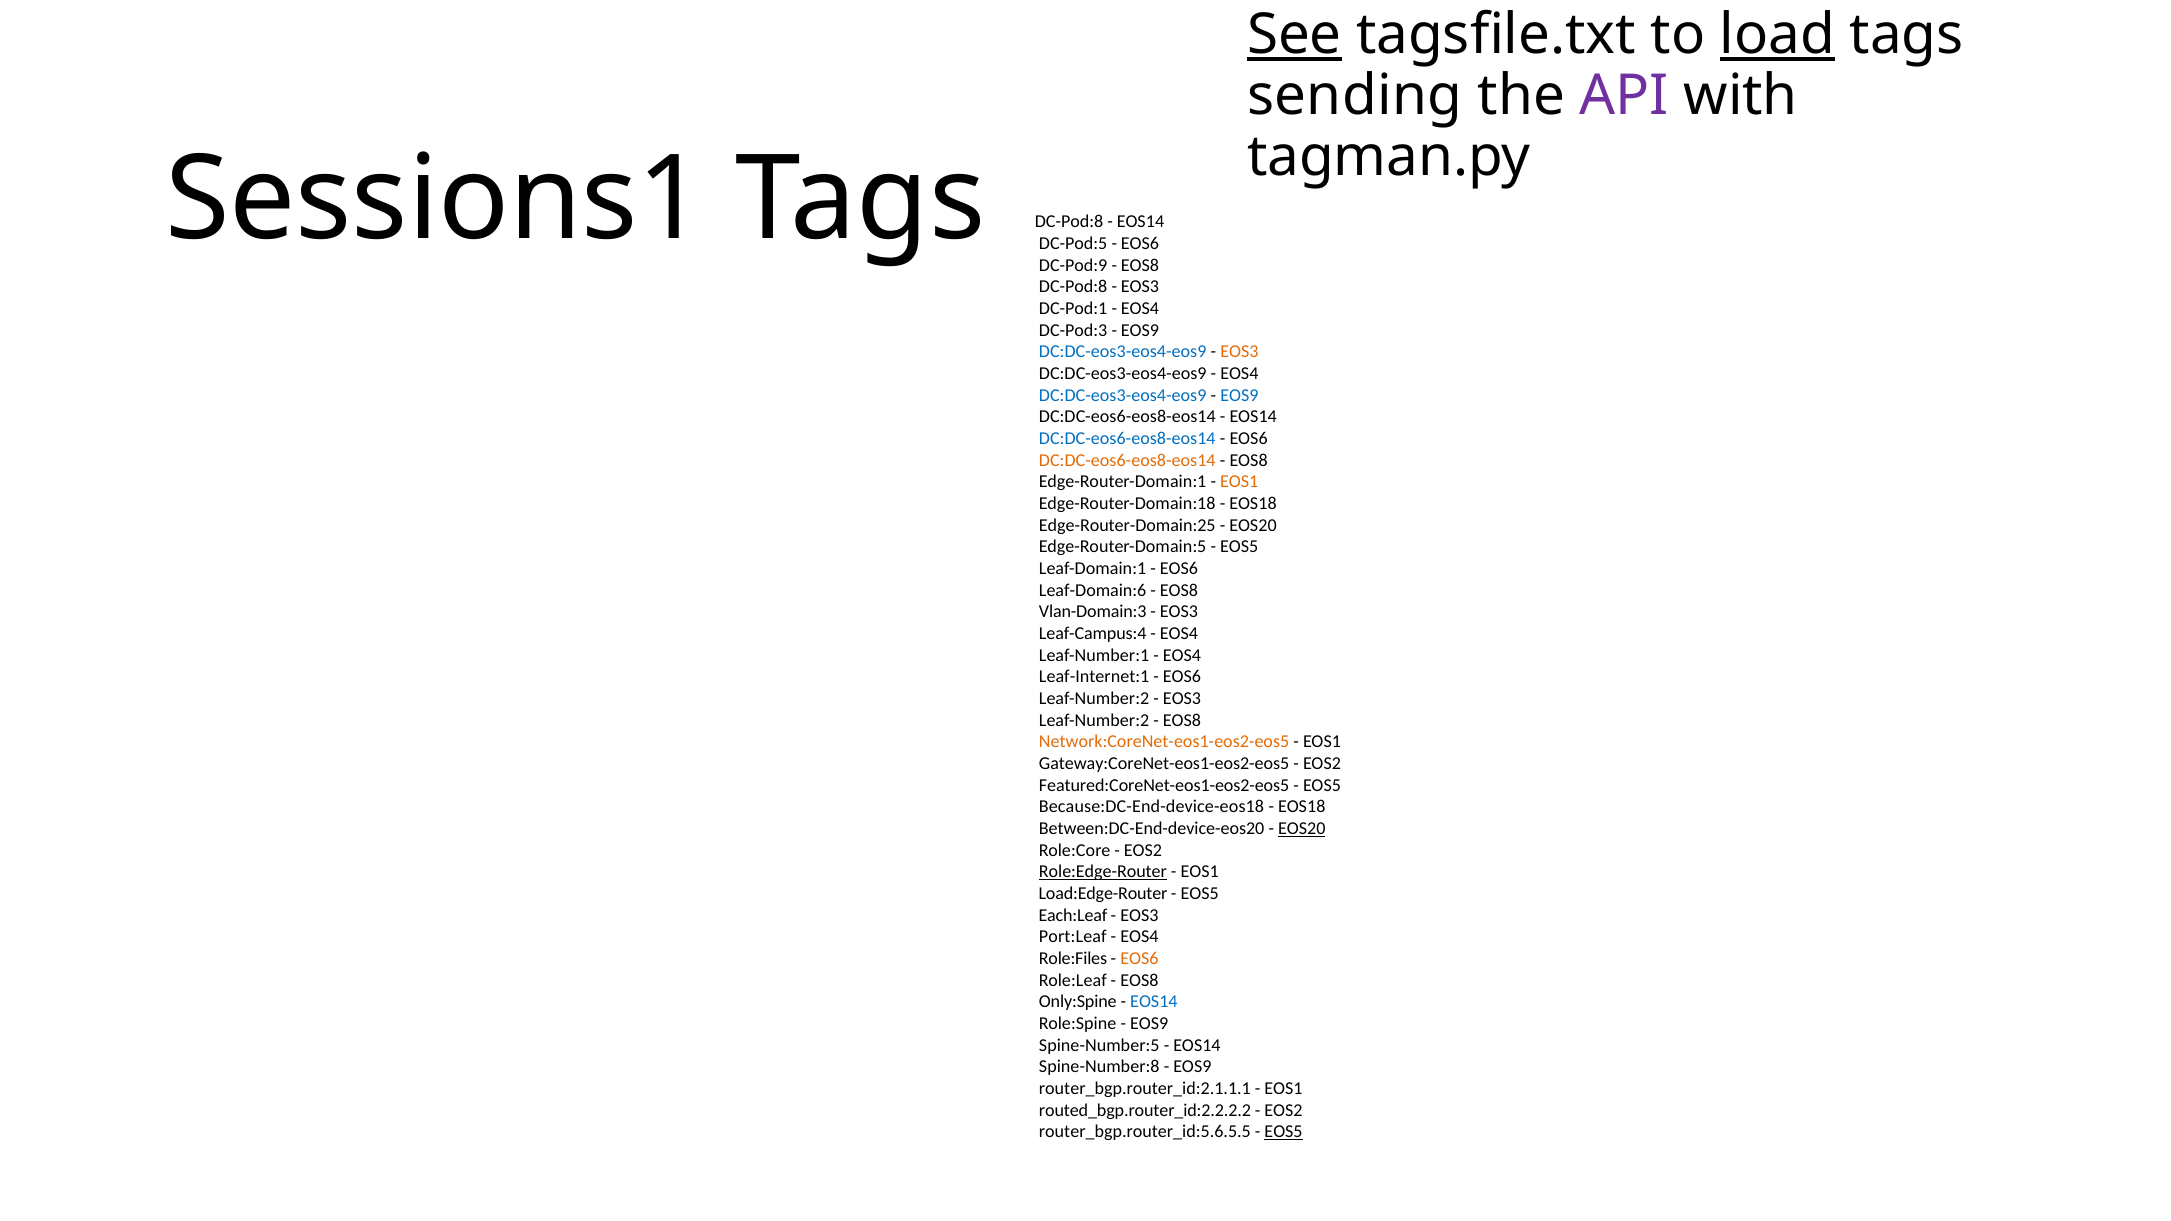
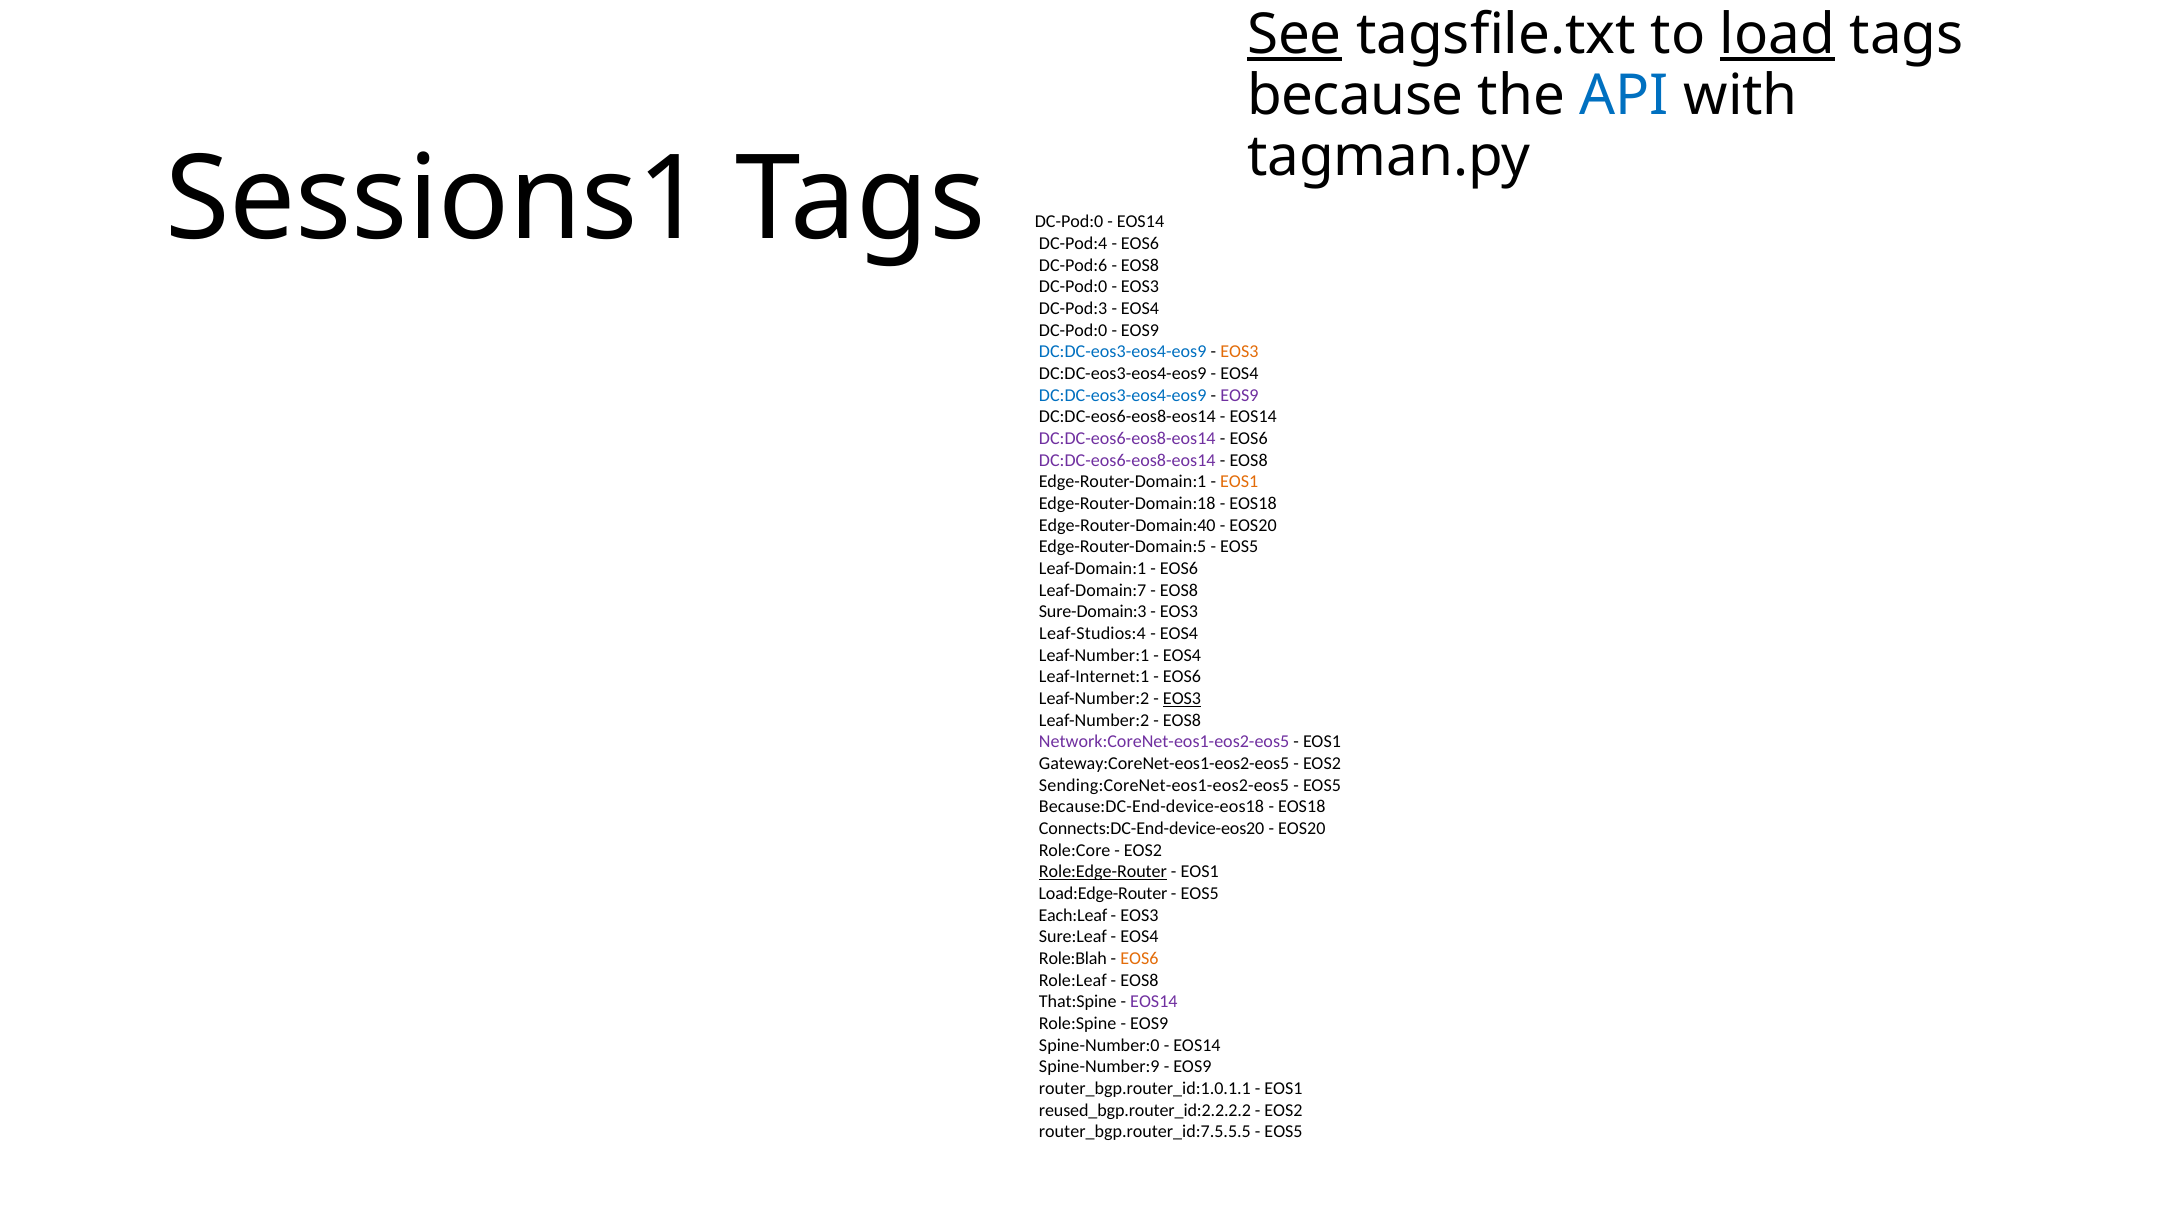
sending: sending -> because (1355, 96)
API colour: purple -> blue (1624, 96)
DC-Pod:8: DC-Pod:8 -> DC-Pod:0 (1069, 222)
DC-Pod:5: DC-Pod:5 -> DC-Pod:4 (1073, 244)
DC-Pod:9: DC-Pod:9 -> DC-Pod:6 (1073, 265)
DC-Pod:8: DC-Pod:8 -> DC-Pod:0 (1073, 287)
DC-Pod:1: DC-Pod:1 -> DC-Pod:3 (1073, 309)
DC-Pod:3: DC-Pod:3 -> DC-Pod:0 (1073, 330)
EOS9 colour: blue -> purple (1239, 395)
DC:DC-eos6-eos8-eos14 colour: blue -> purple (1127, 439)
DC:DC-eos6-eos8-eos14 colour: orange -> purple (1127, 460)
Edge-Router-Domain:25: Edge-Router-Domain:25 -> Edge-Router-Domain:40 (1127, 525)
Leaf-Domain:6: Leaf-Domain:6 -> Leaf-Domain:7 (1093, 590)
Vlan-Domain:3: Vlan-Domain:3 -> Sure-Domain:3 (1093, 612)
Leaf-Campus:4: Leaf-Campus:4 -> Leaf-Studios:4 (1093, 634)
EOS3 underline: none -> present (1182, 699)
Network:CoreNet-eos1-eos2-eos5 colour: orange -> purple (1164, 742)
Featured:CoreNet-eos1-eos2-eos5: Featured:CoreNet-eos1-eos2-eos5 -> Sending:CoreNet-eos1-eos2-eos5 (1164, 785)
Between:DC-End-device-eos20: Between:DC-End-device-eos20 -> Connects:DC-End-device-eos20 (1152, 829)
EOS20 underline: present -> none (1302, 829)
Port:Leaf: Port:Leaf -> Sure:Leaf (1073, 937)
Role:Files: Role:Files -> Role:Blah (1073, 959)
Only:Spine: Only:Spine -> That:Spine (1078, 1002)
EOS14 colour: blue -> purple (1154, 1002)
Spine-Number:5: Spine-Number:5 -> Spine-Number:0 (1099, 1045)
Spine-Number:8: Spine-Number:8 -> Spine-Number:9 (1099, 1067)
router_bgp.router_id:2.1.1.1: router_bgp.router_id:2.1.1.1 -> router_bgp.router_id:1.0.1.1 (1145, 1089)
routed_bgp.router_id:2.2.2.2: routed_bgp.router_id:2.2.2.2 -> reused_bgp.router_id:2.2.2.2 (1145, 1110)
router_bgp.router_id:5.6.5.5: router_bgp.router_id:5.6.5.5 -> router_bgp.router_id:7.5.5.5 (1145, 1132)
EOS5 underline: present -> none (1284, 1132)
